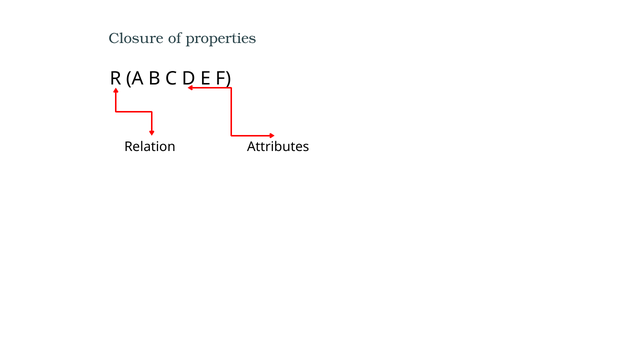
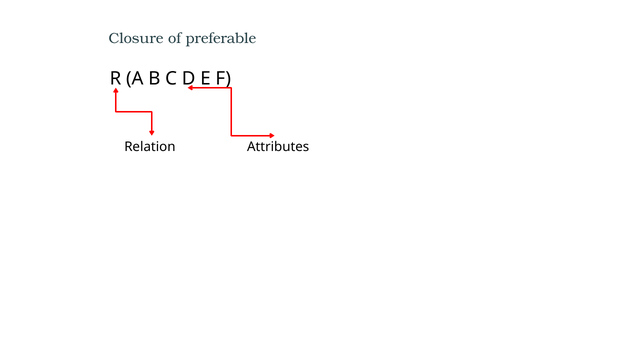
properties: properties -> preferable (221, 38)
